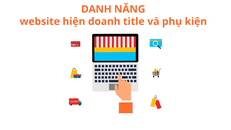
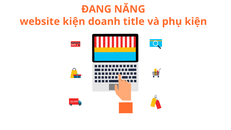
DANH: DANH -> ĐANG (96, 9)
website hiện: hiện -> kiện (74, 22)
